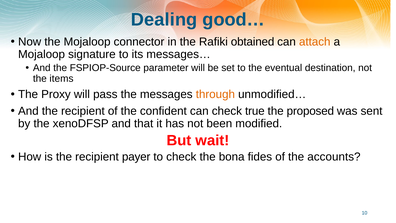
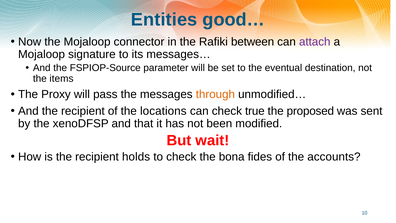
Dealing: Dealing -> Entities (164, 20)
obtained: obtained -> between (253, 42)
attach colour: orange -> purple (315, 42)
confident: confident -> locations (163, 111)
payer: payer -> holds (136, 157)
